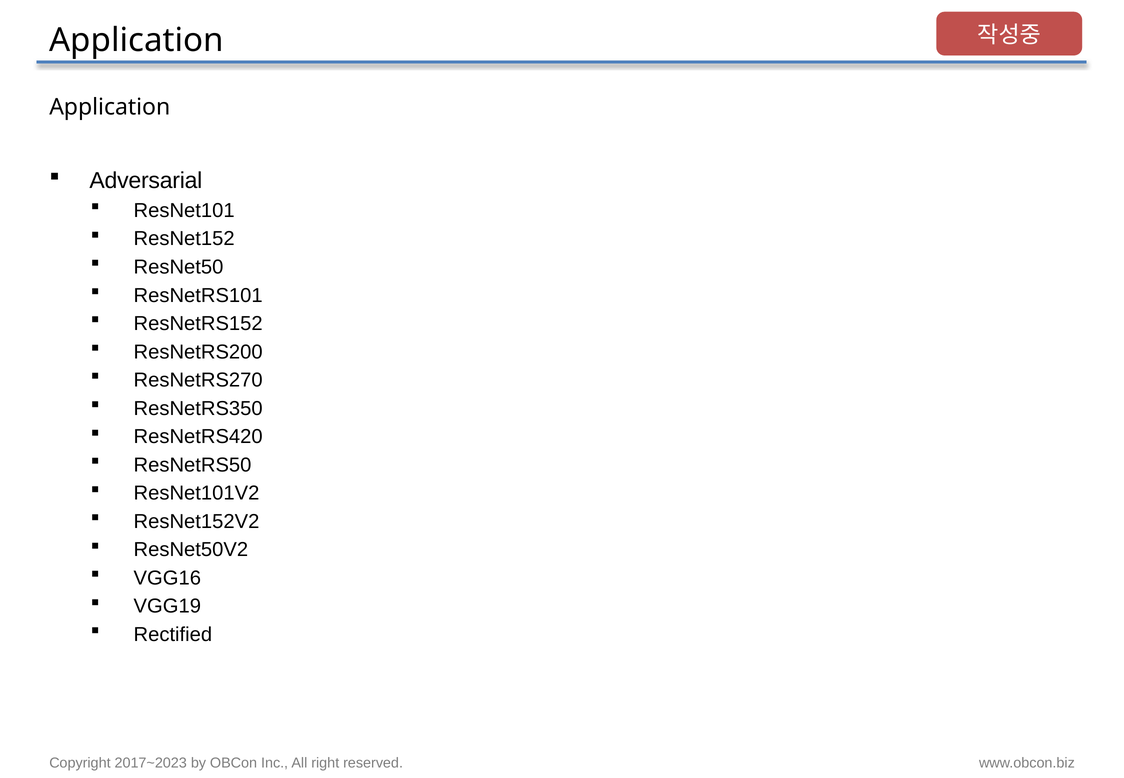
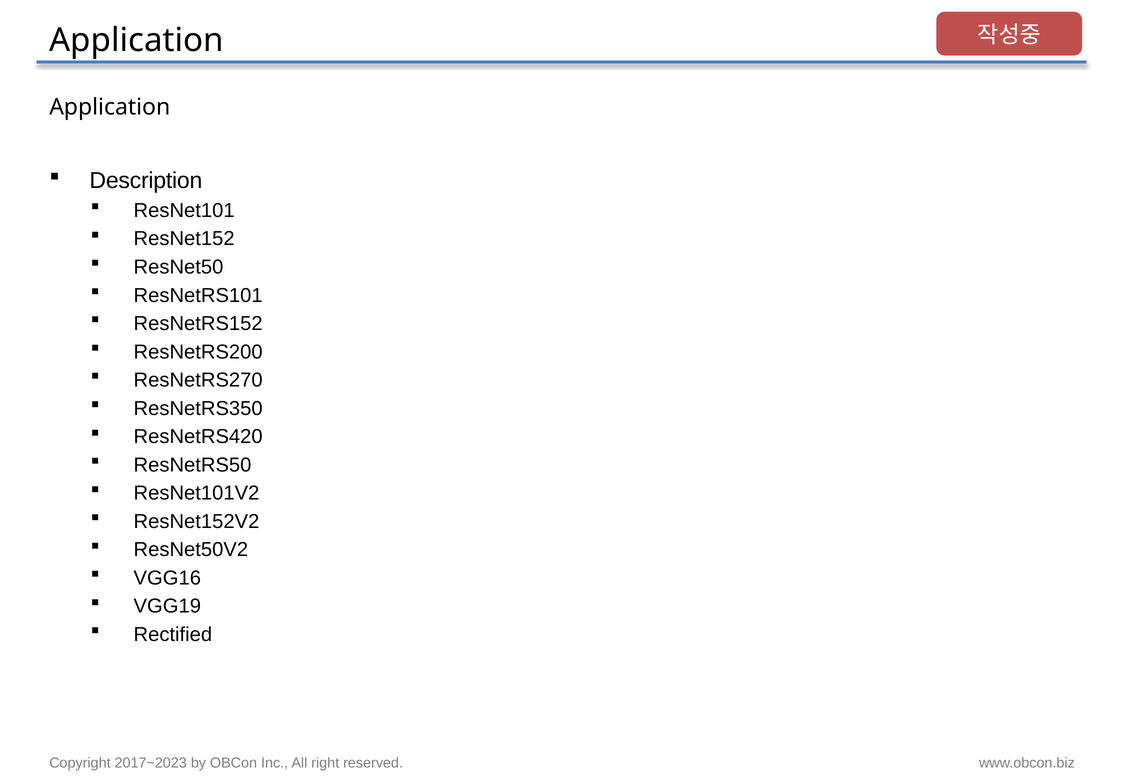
Adversarial: Adversarial -> Description (146, 181)
